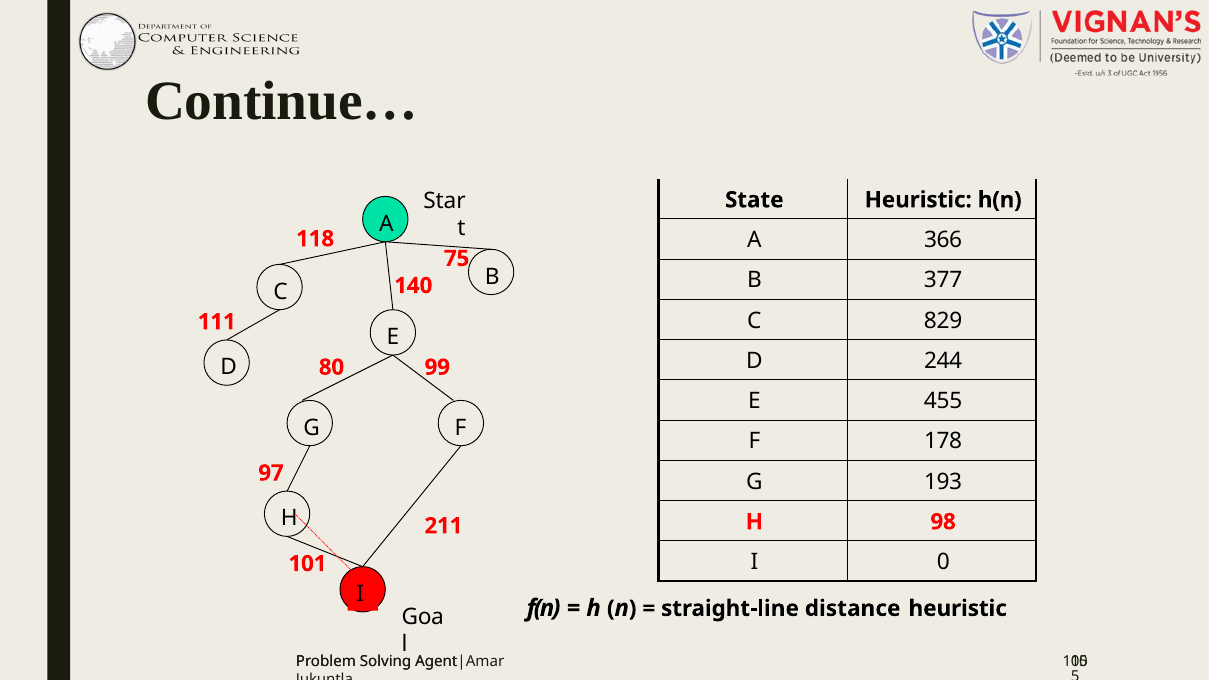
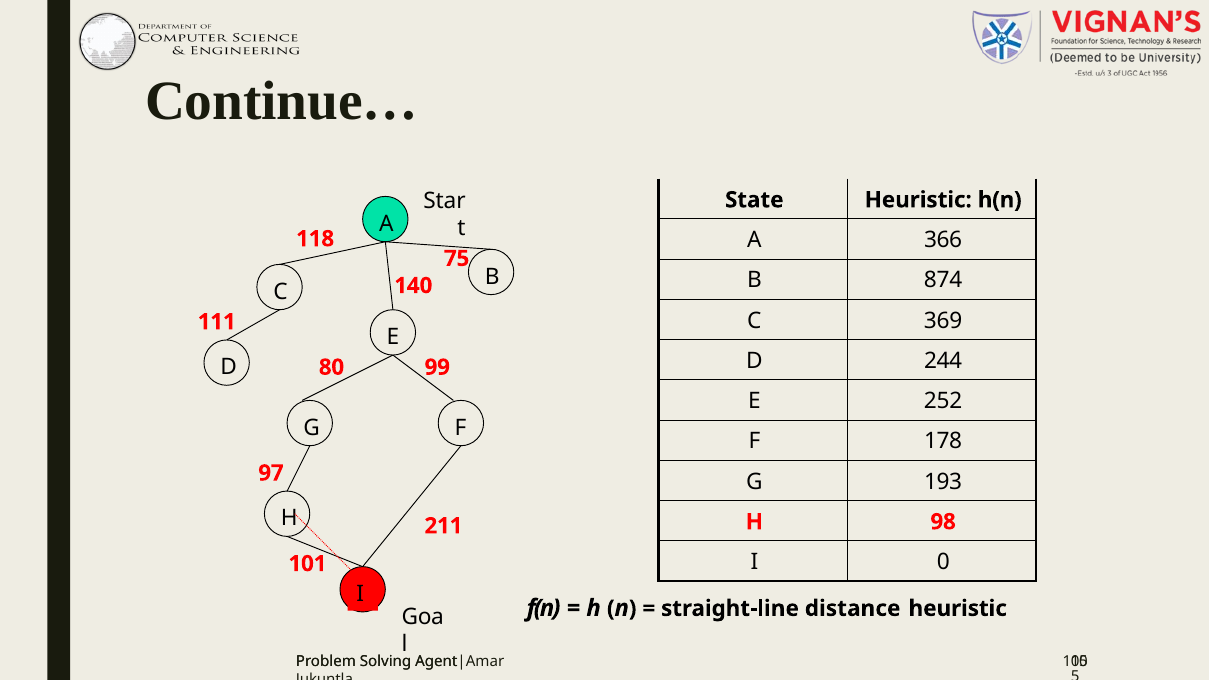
377: 377 -> 874 (943, 280)
829: 829 -> 369 (943, 321)
455: 455 -> 252 (943, 401)
